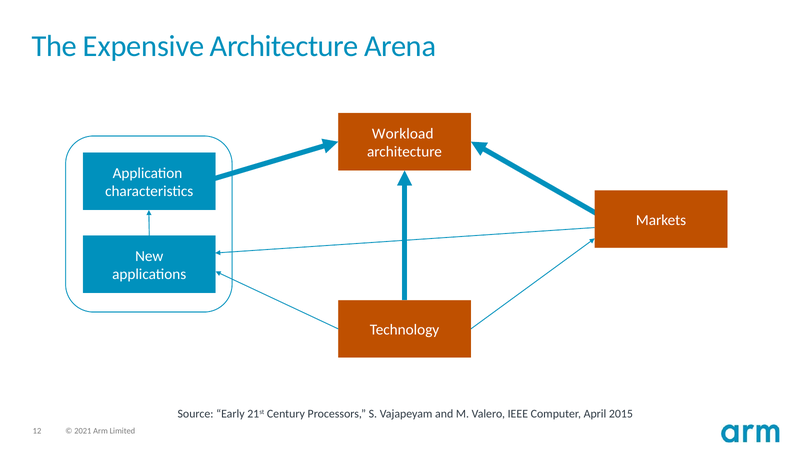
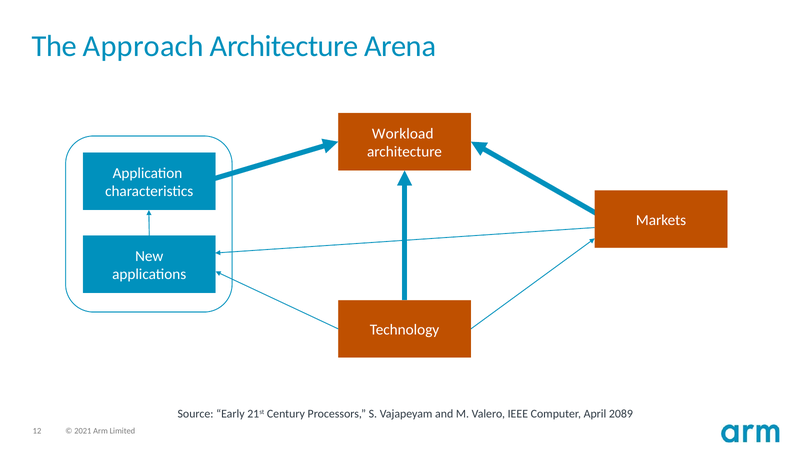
Expensive: Expensive -> Approach (143, 46)
2015: 2015 -> 2089 (621, 414)
